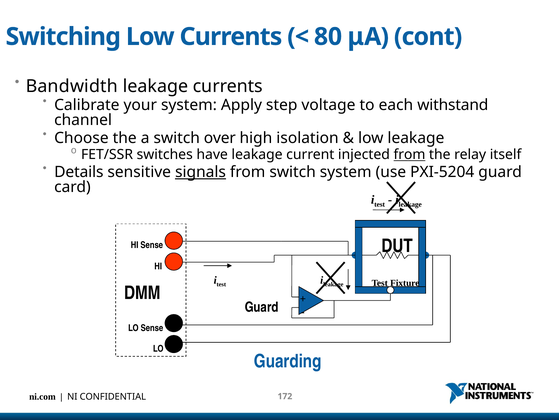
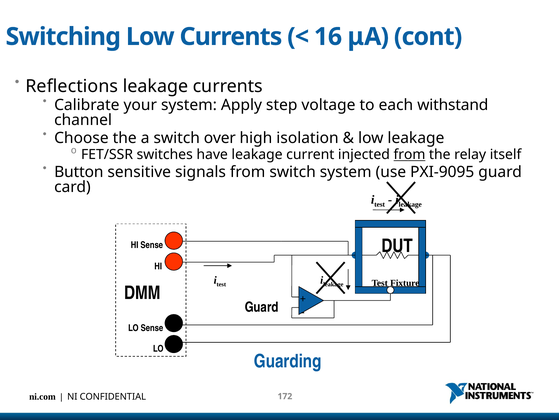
80: 80 -> 16 (328, 37)
Bandwidth: Bandwidth -> Reflections (72, 86)
Details: Details -> Button (79, 172)
signals underline: present -> none (200, 172)
PXI-5204: PXI-5204 -> PXI-9095 (442, 172)
